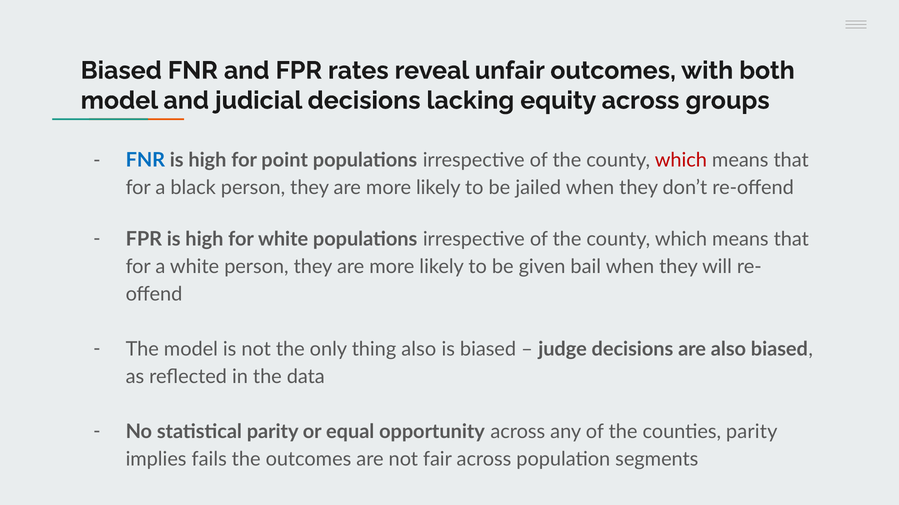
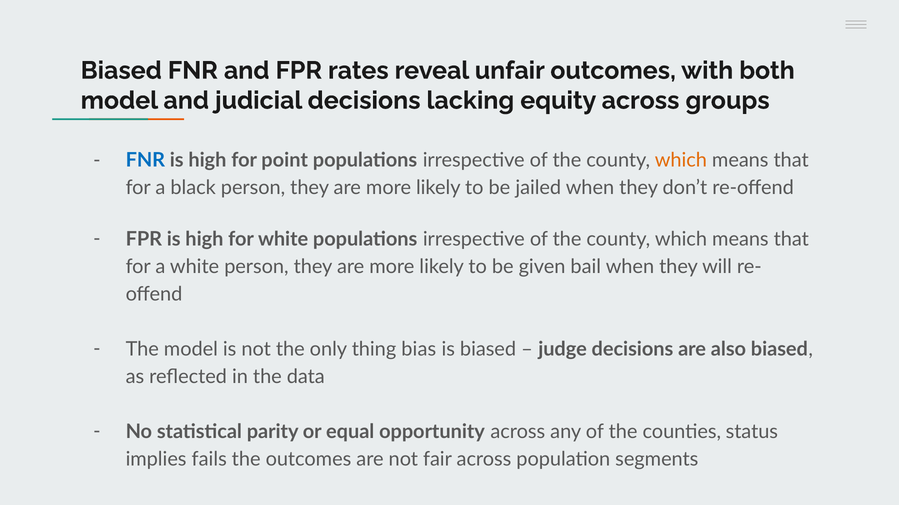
which colour: red -> orange (681, 161)
thing also: also -> bias (419, 350)
counties parity: parity -> status (752, 432)
